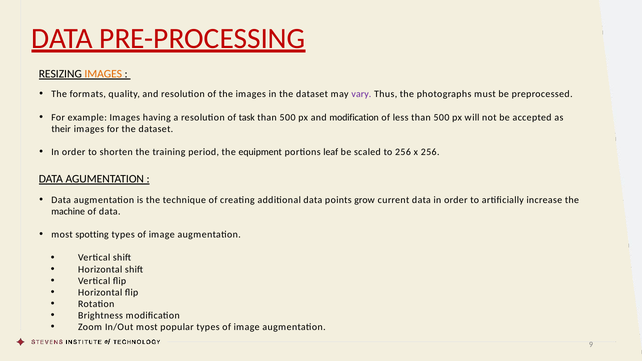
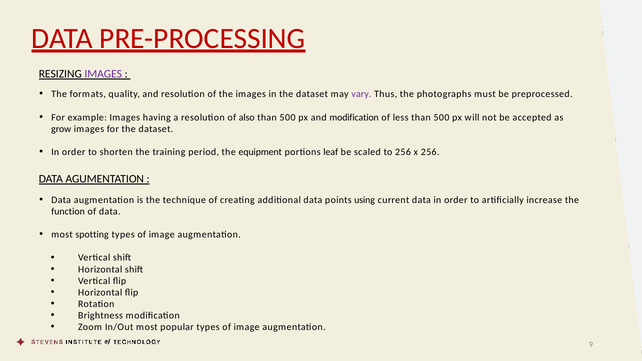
IMAGES colour: orange -> purple (103, 74)
task: task -> also (247, 117)
their: their -> grow (61, 129)
grow: grow -> using (365, 200)
machine: machine -> function (68, 212)
